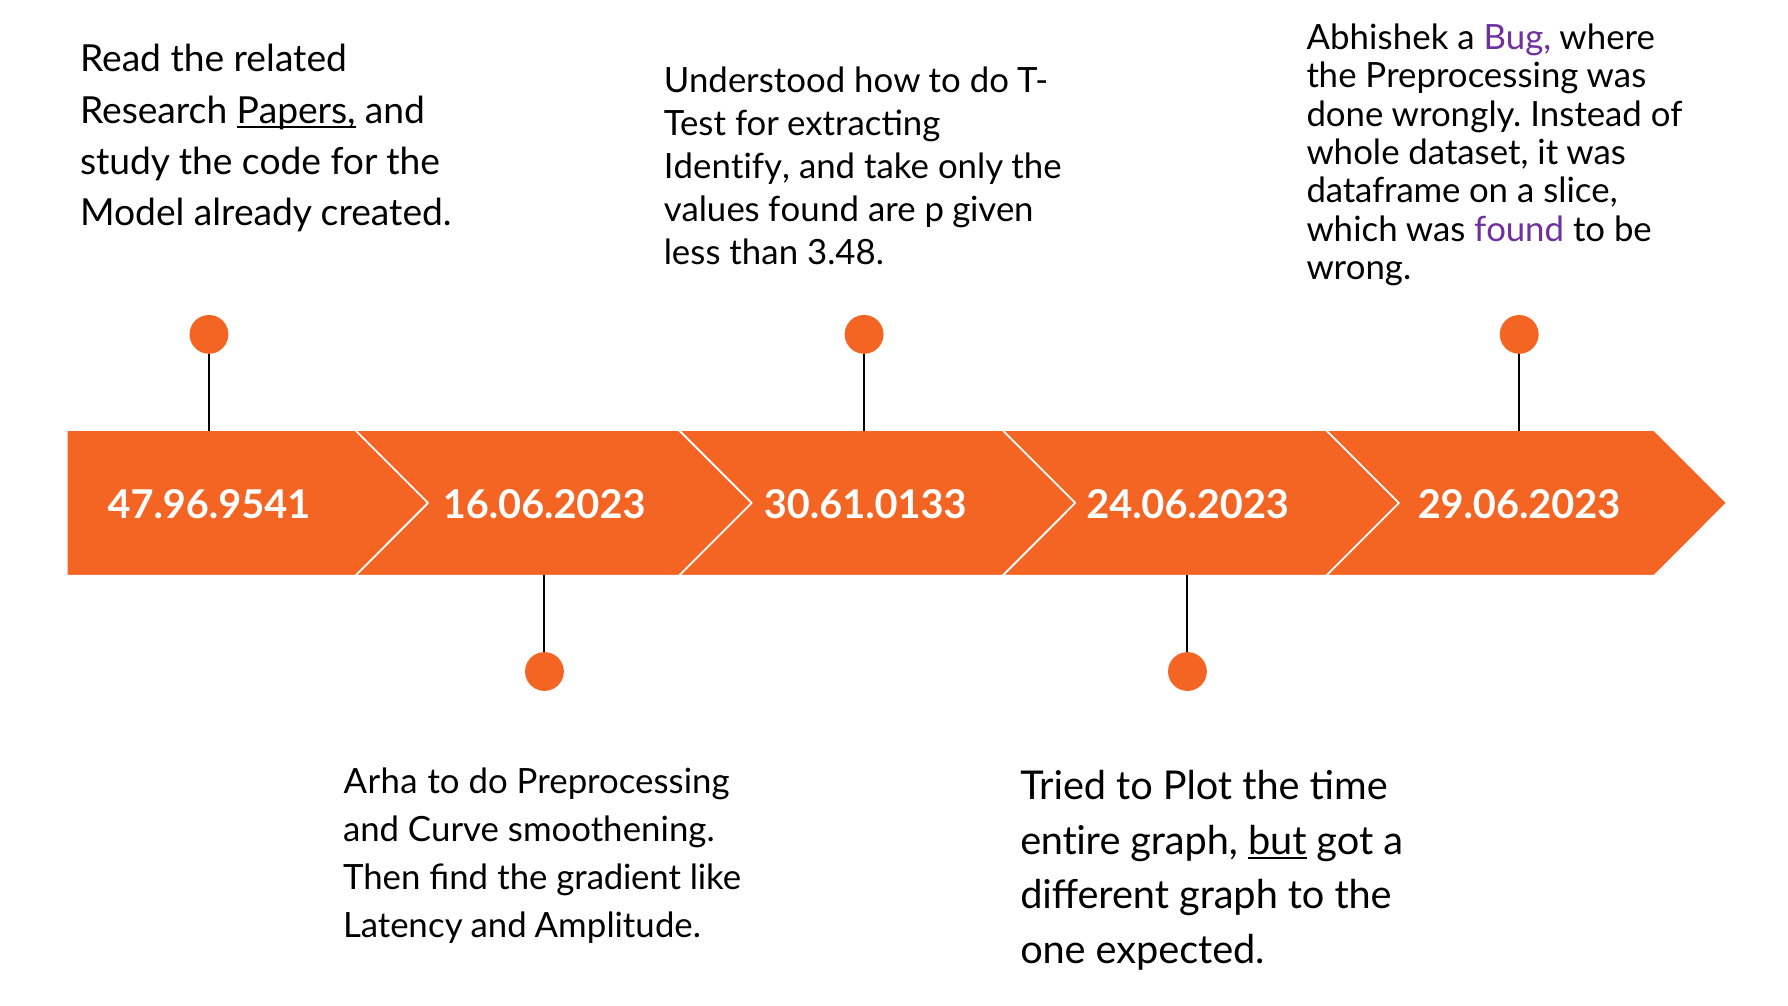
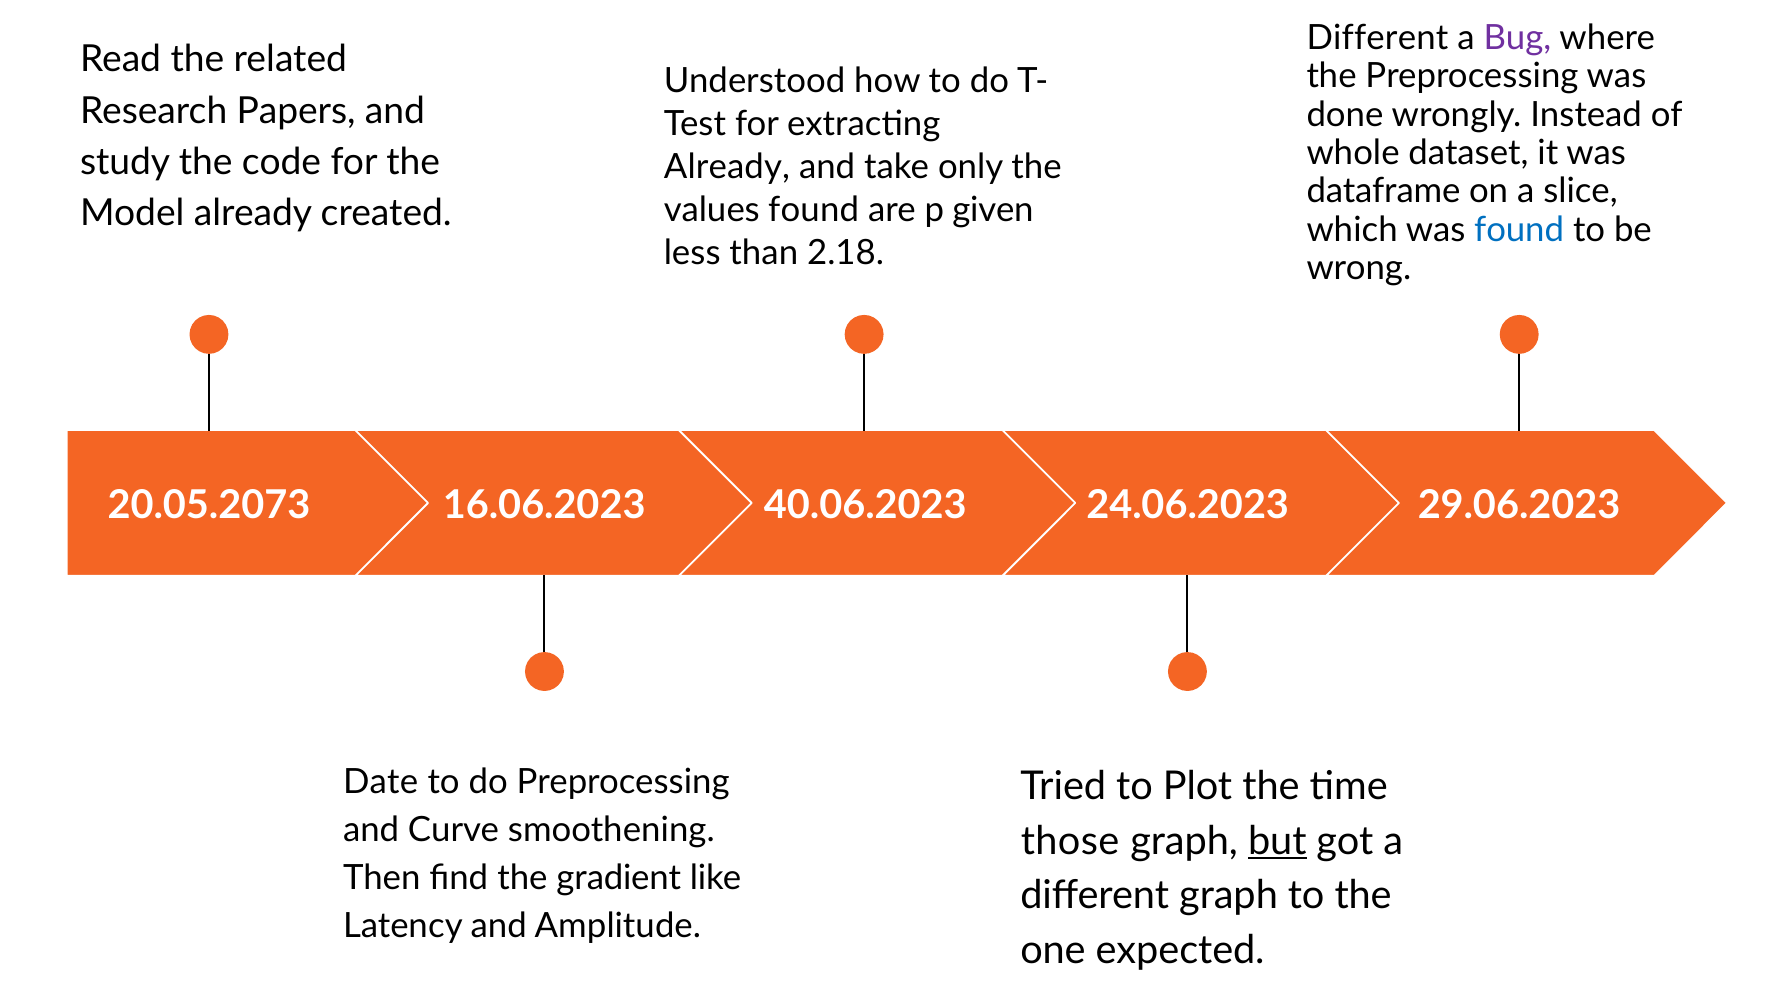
Abhishek: Abhishek -> Different (1377, 38)
Papers underline: present -> none (296, 111)
Identify: Identify -> Already (727, 167)
found colour: purple -> blue (1519, 230)
3.48: 3.48 -> 2.18 (846, 253)
47.96.9541: 47.96.9541 -> 20.05.2073 (209, 506)
30.61.0133: 30.61.0133 -> 40.06.2023 (865, 506)
Arha: Arha -> Date (381, 782)
entire: entire -> those (1070, 841)
